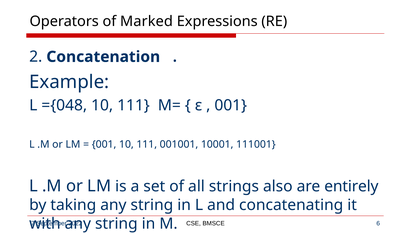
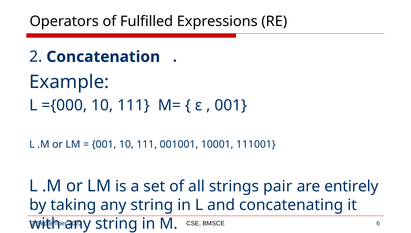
Marked: Marked -> Fulfilled (147, 22)
={048: ={048 -> ={000 (64, 105)
also: also -> pair (278, 187)
